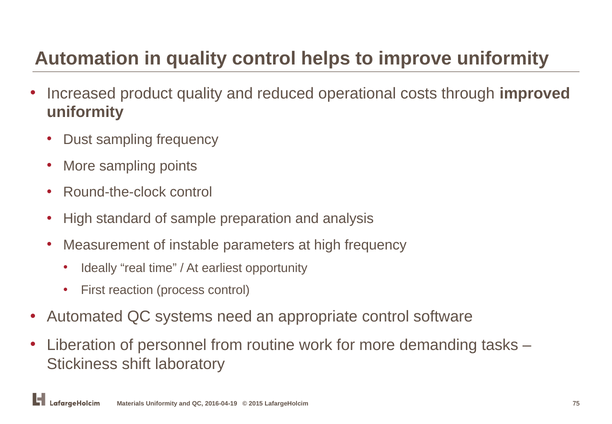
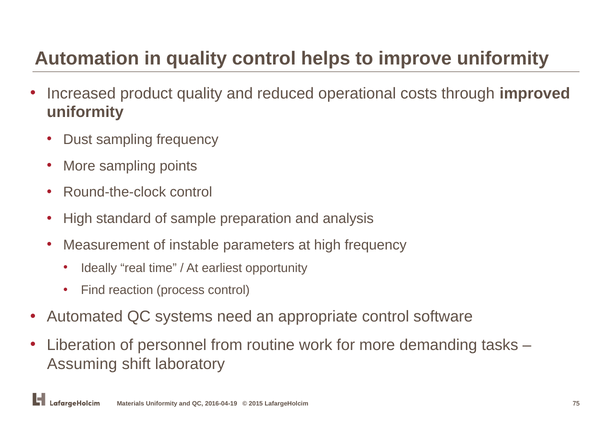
First: First -> Find (93, 290)
Stickiness: Stickiness -> Assuming (82, 364)
